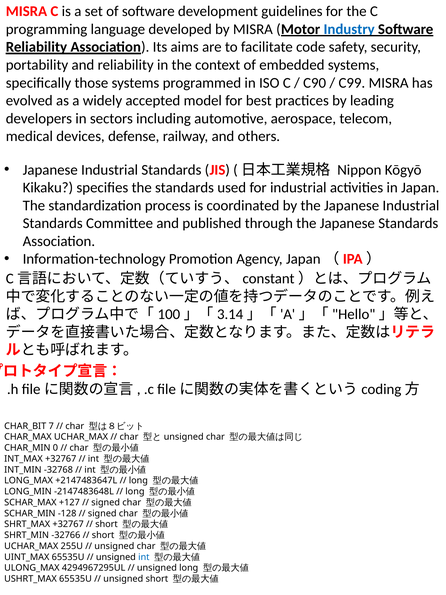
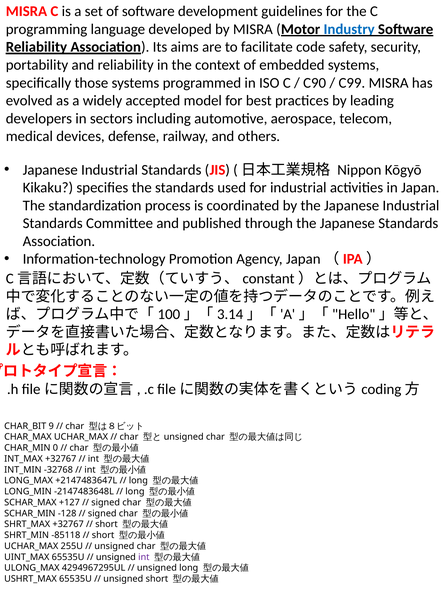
7: 7 -> 9 (51, 426)
-32766: -32766 -> -85118 (66, 535)
int colour: blue -> purple (144, 557)
